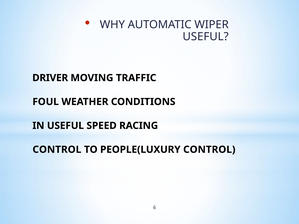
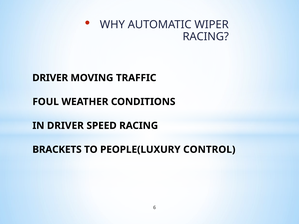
USEFUL: USEFUL -> RACING (206, 37)
IN USEFUL: USEFUL -> DRIVER (65, 126)
CONTROL: CONTROL -> BRACKETS (57, 150)
